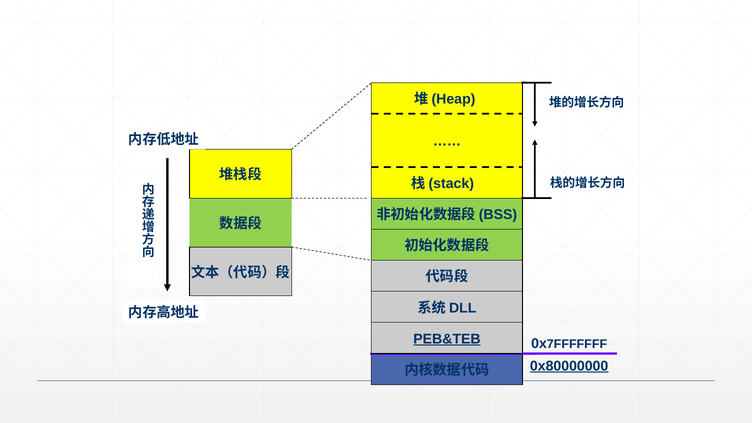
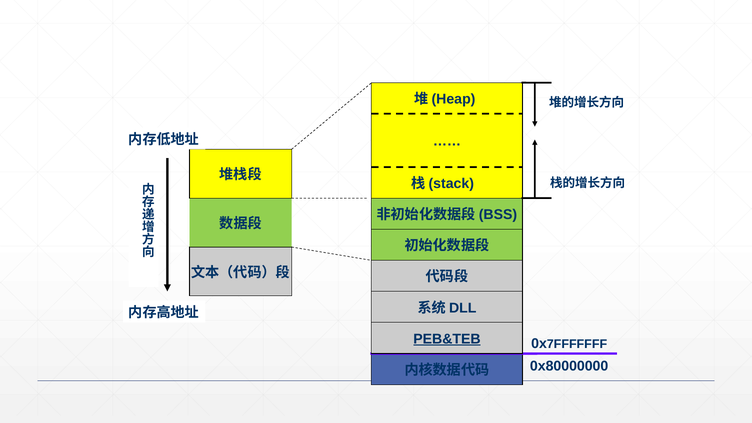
0x80000000 underline: present -> none (569, 366)
